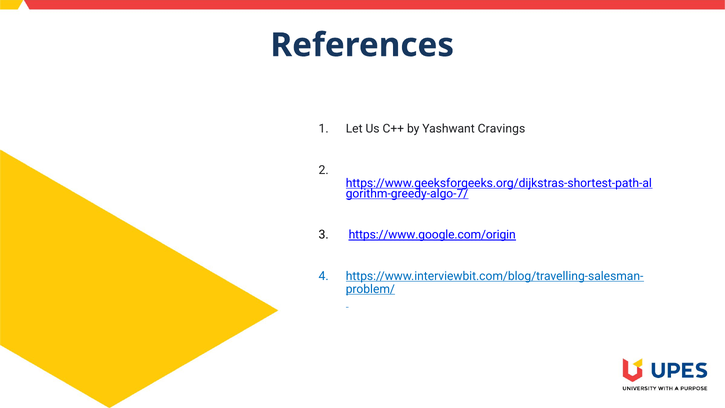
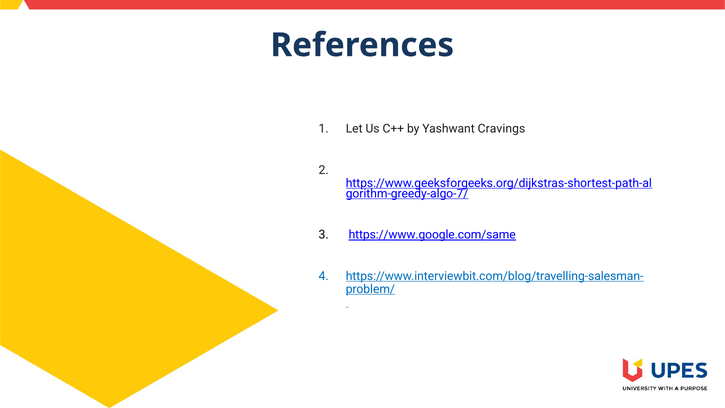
https://www.google.com/origin: https://www.google.com/origin -> https://www.google.com/same (432, 235)
